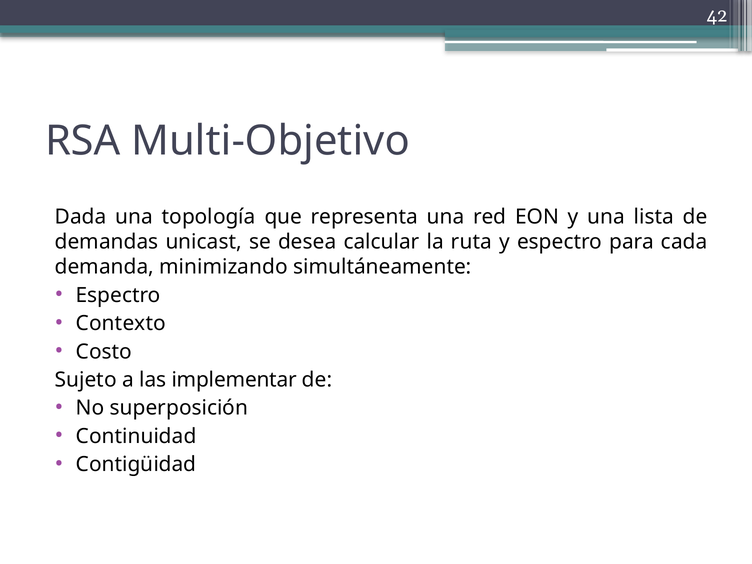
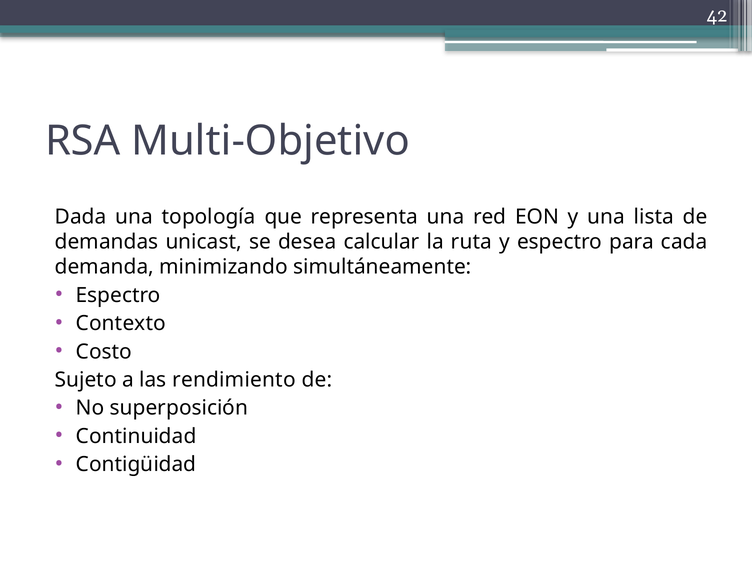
implementar: implementar -> rendimiento (234, 380)
